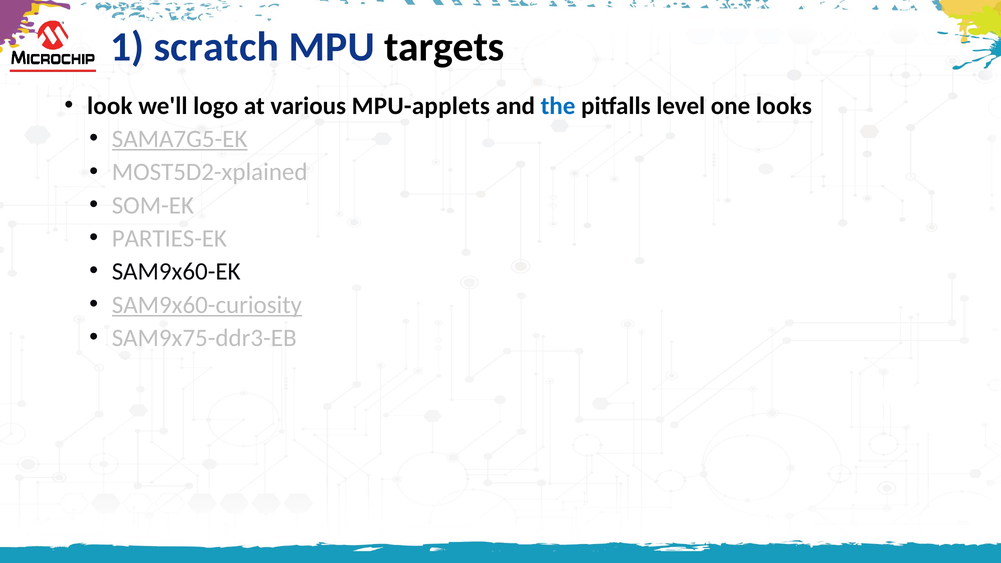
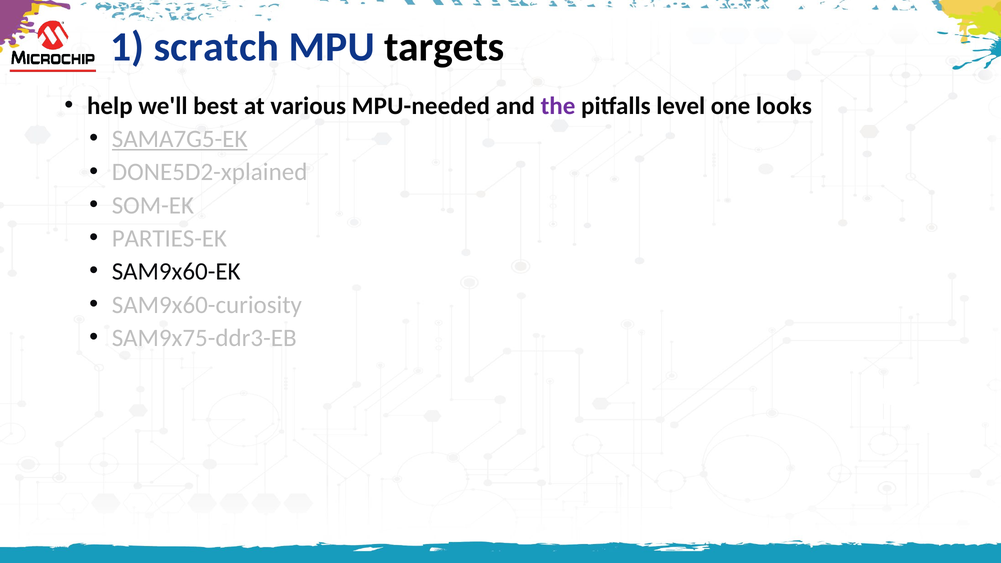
look: look -> help (110, 106)
logo: logo -> best (216, 106)
MPU-applets: MPU-applets -> MPU-needed (421, 106)
the colour: blue -> purple (558, 106)
MOST5D2-xplained: MOST5D2-xplained -> DONE5D2-xplained (210, 172)
SAM9x60-curiosity underline: present -> none (207, 305)
